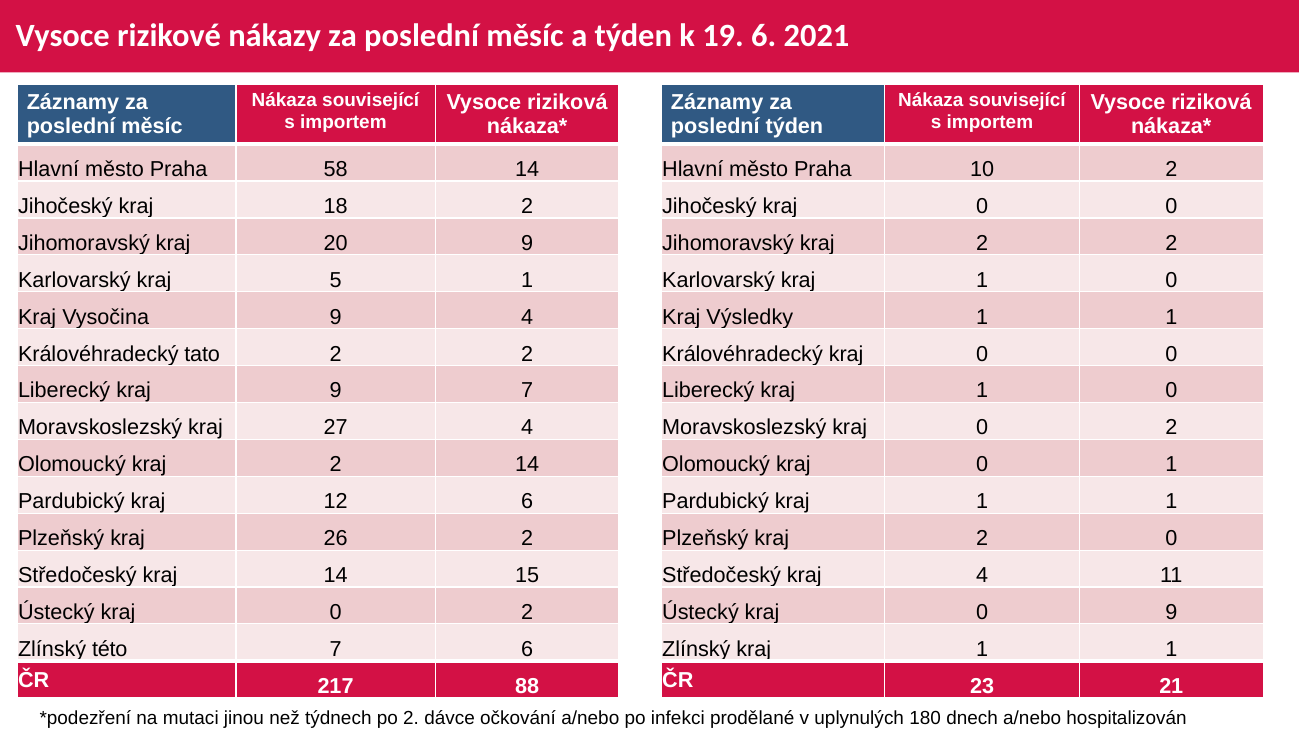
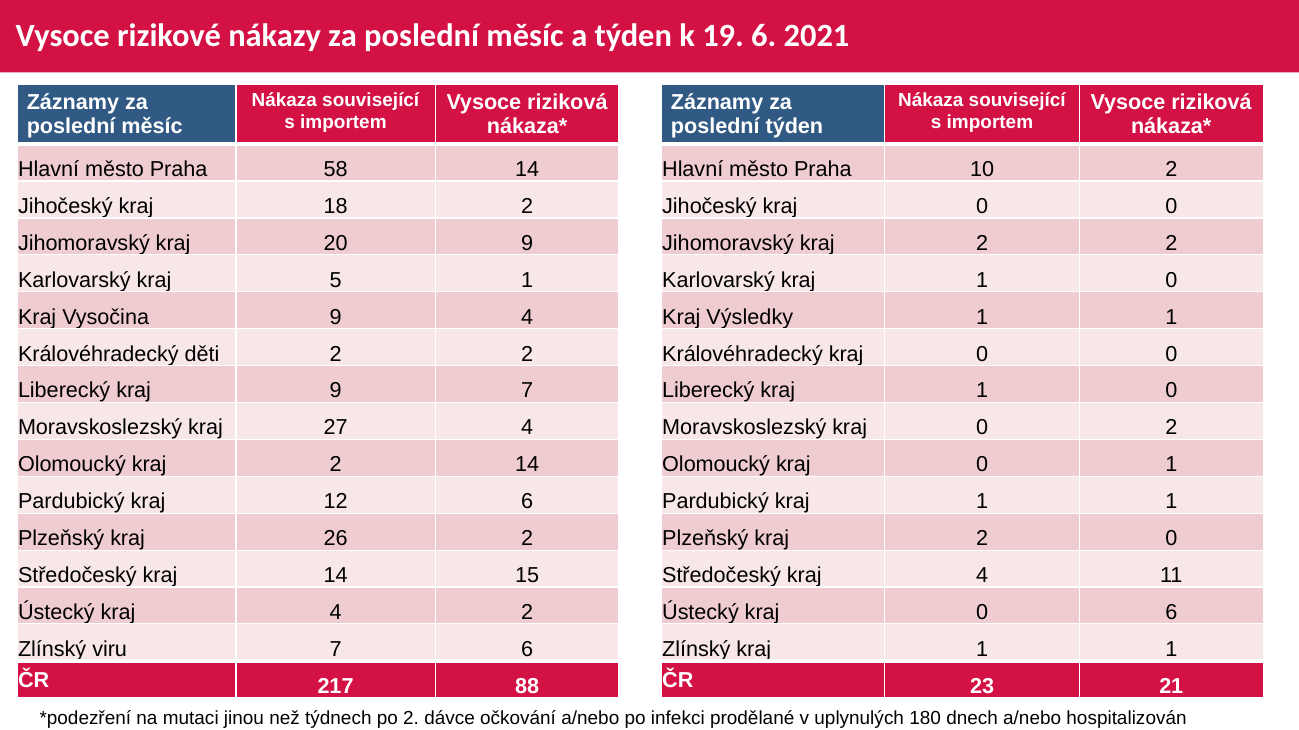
tato: tato -> děti (202, 354)
0: 0 -> 4 (336, 613)
0 9: 9 -> 6 (1171, 613)
této: této -> viru (110, 650)
